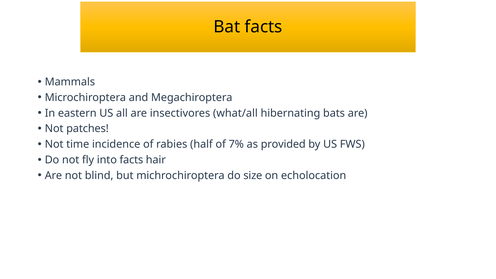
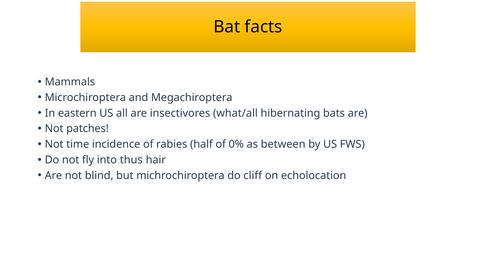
7%: 7% -> 0% (236, 144)
provided: provided -> between (283, 144)
into facts: facts -> thus (131, 160)
size: size -> cliff (253, 176)
